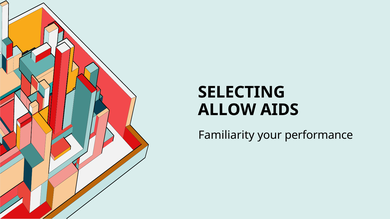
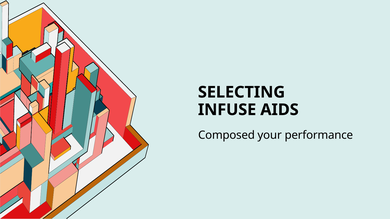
ALLOW: ALLOW -> INFUSE (227, 110)
Familiarity: Familiarity -> Composed (226, 135)
